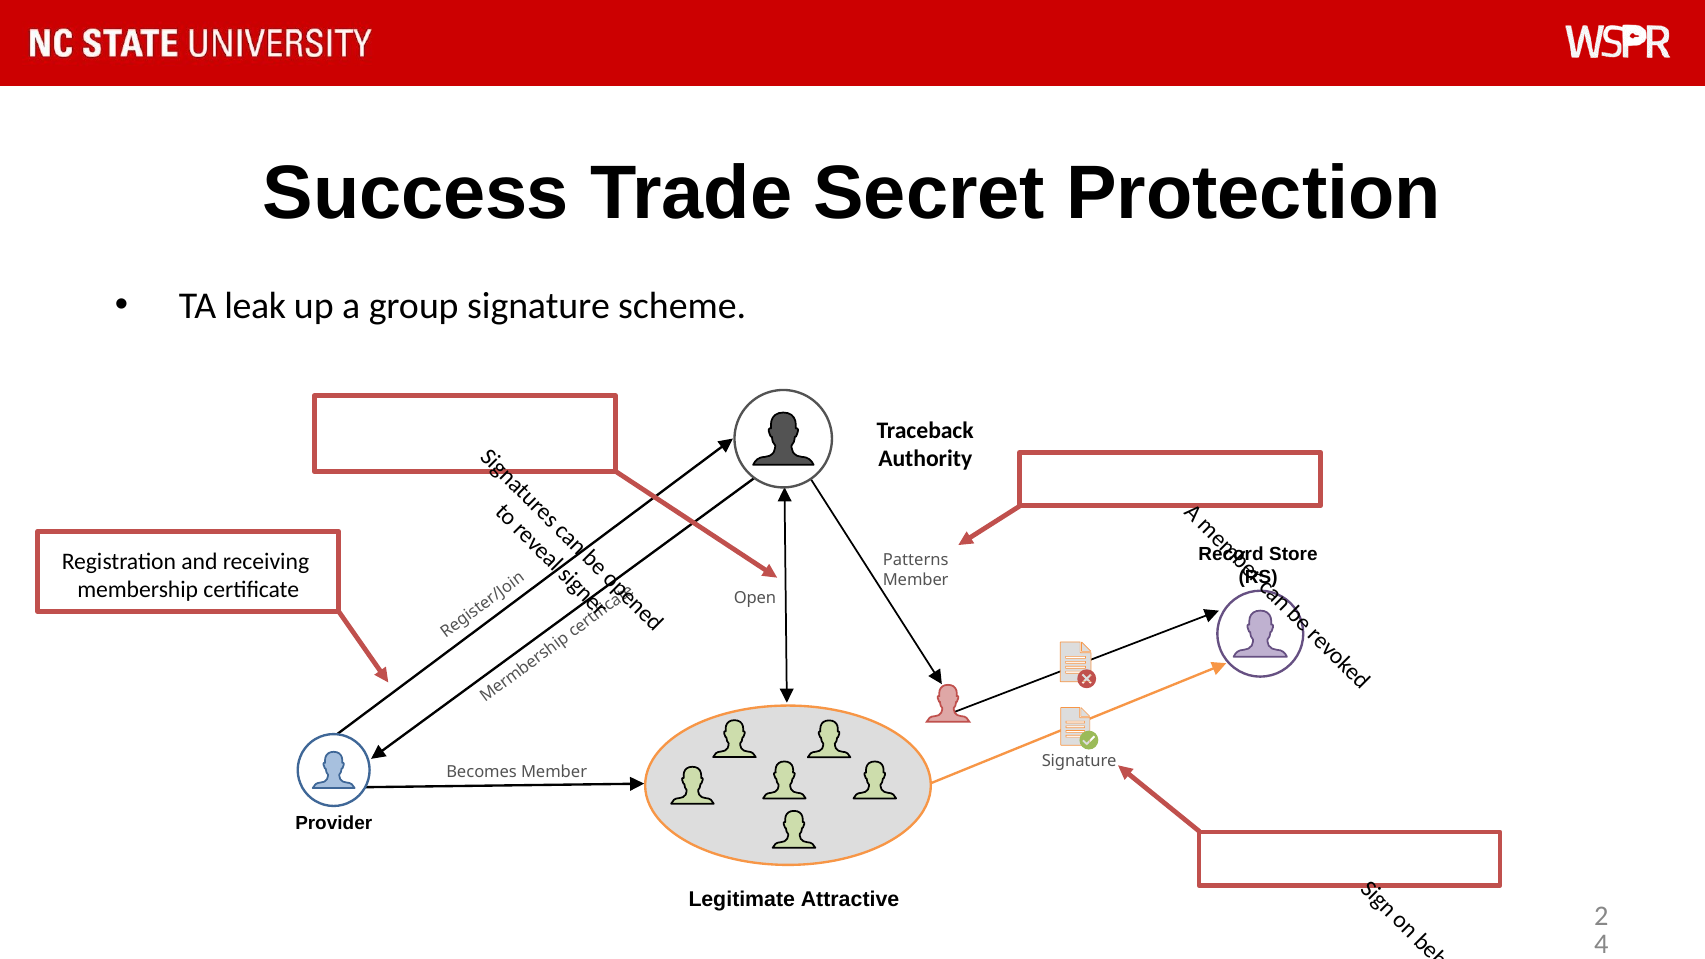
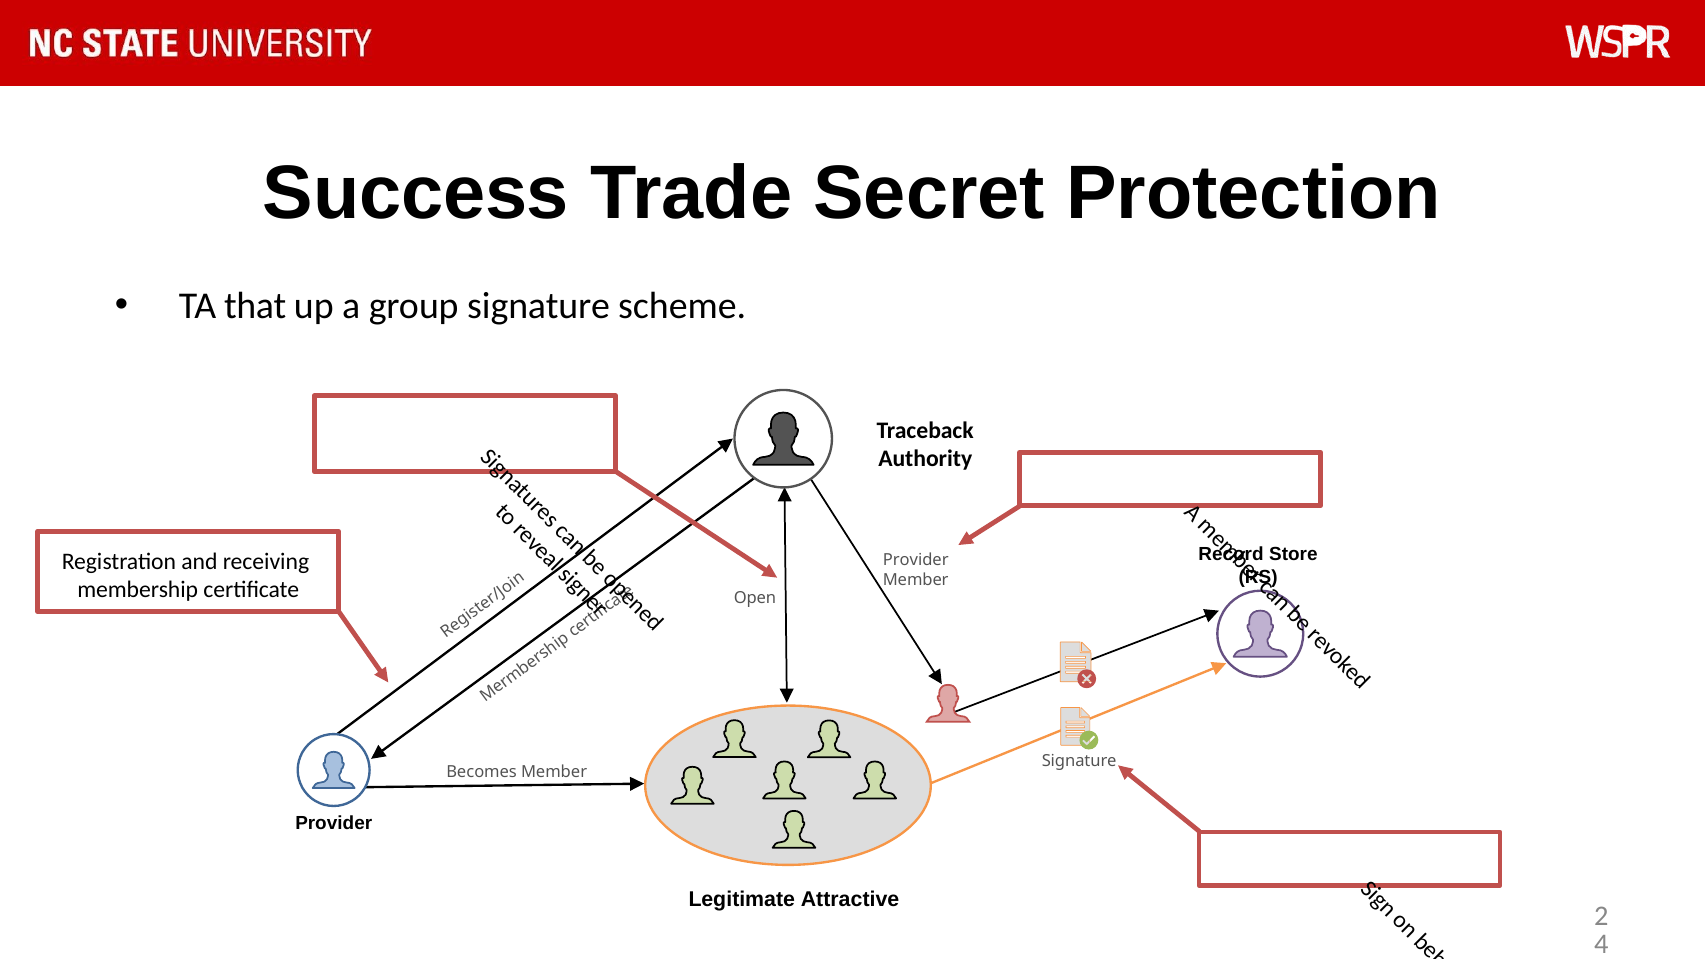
leak: leak -> that (255, 306)
Patterns: Patterns -> Provider (916, 560)
